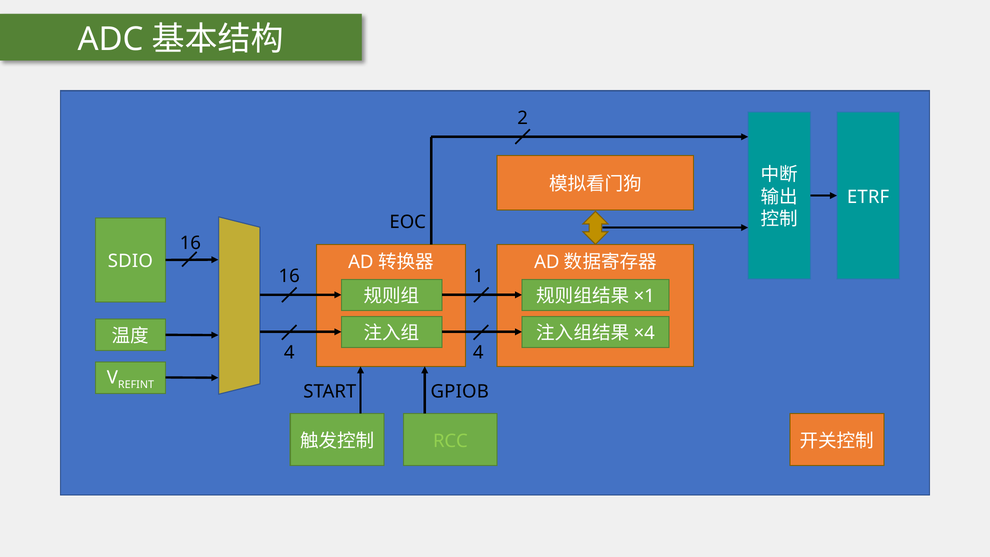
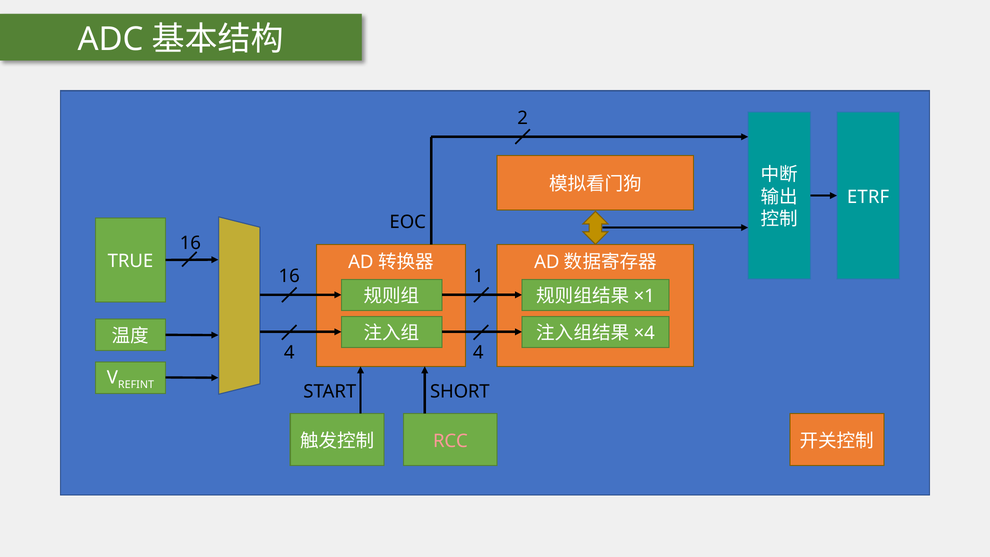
SDIO: SDIO -> TRUE (130, 261)
GPIOB: GPIOB -> SHORT (460, 392)
RCC colour: light green -> pink (450, 441)
